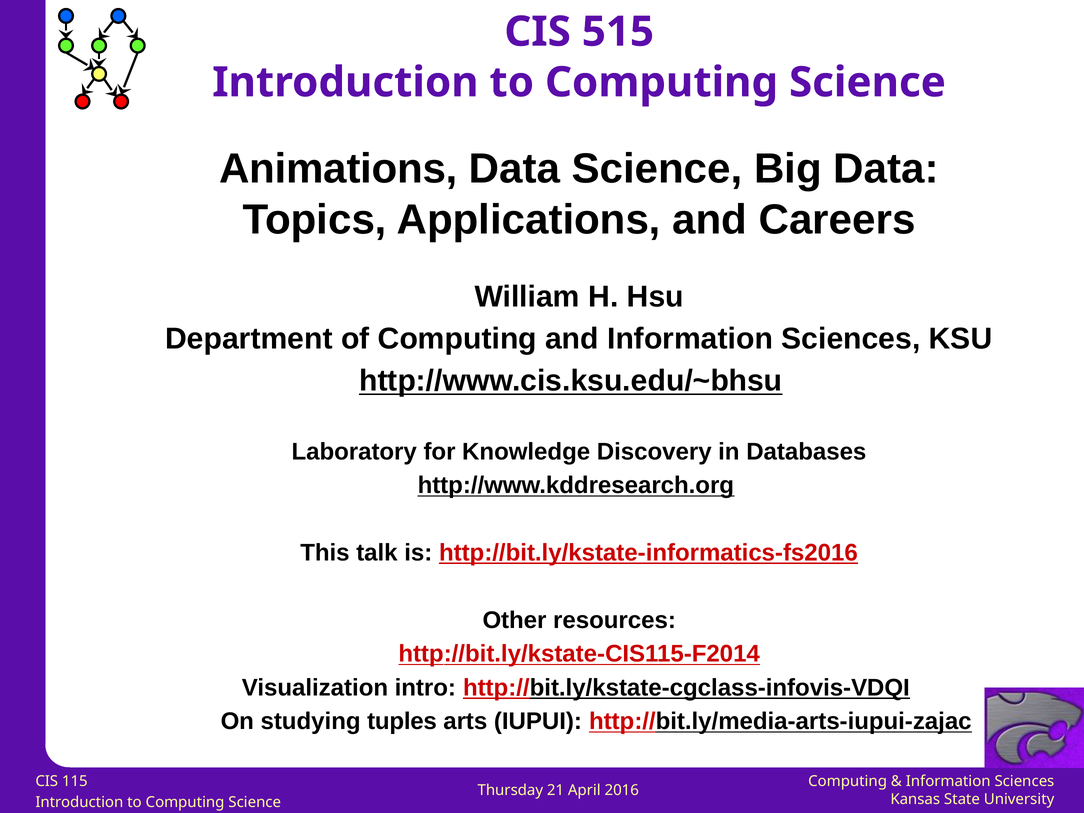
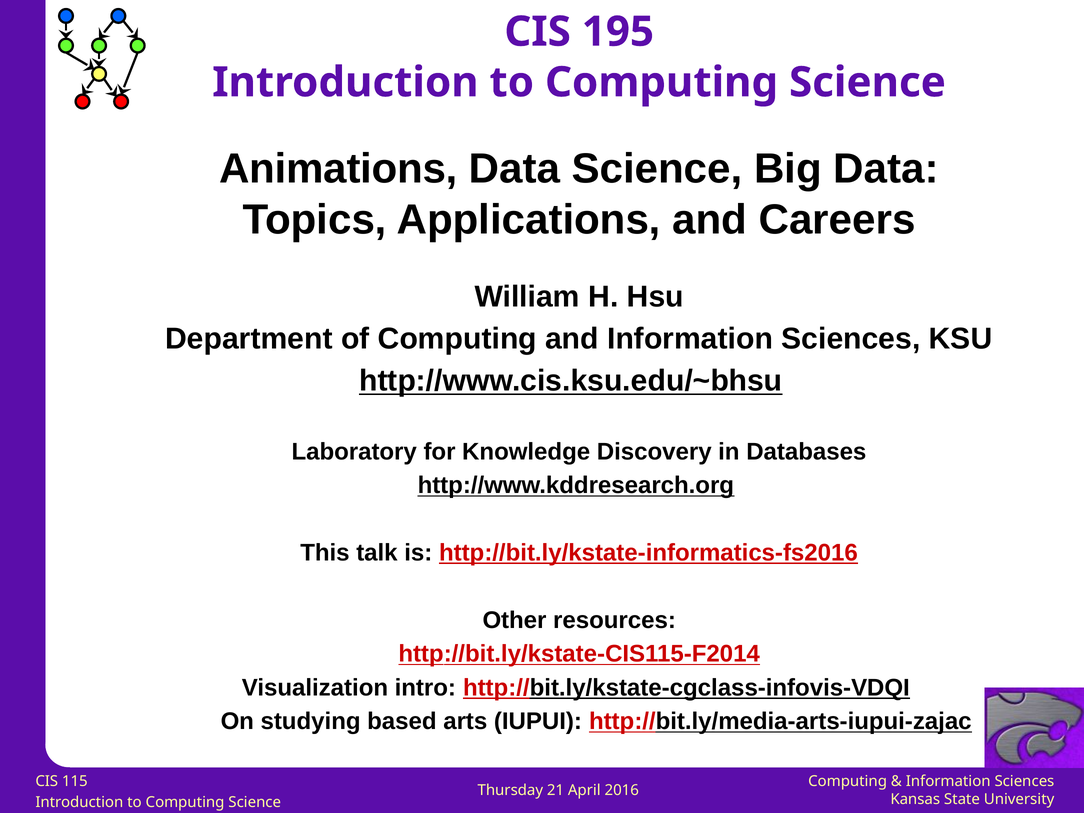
515: 515 -> 195 (618, 32)
tuples: tuples -> based (402, 721)
